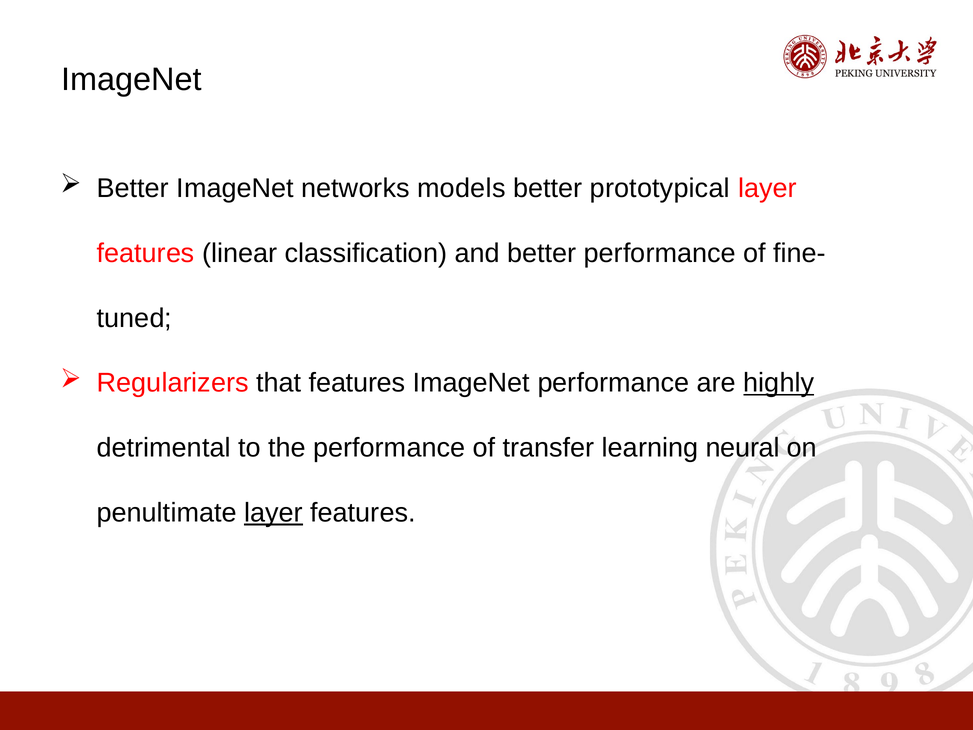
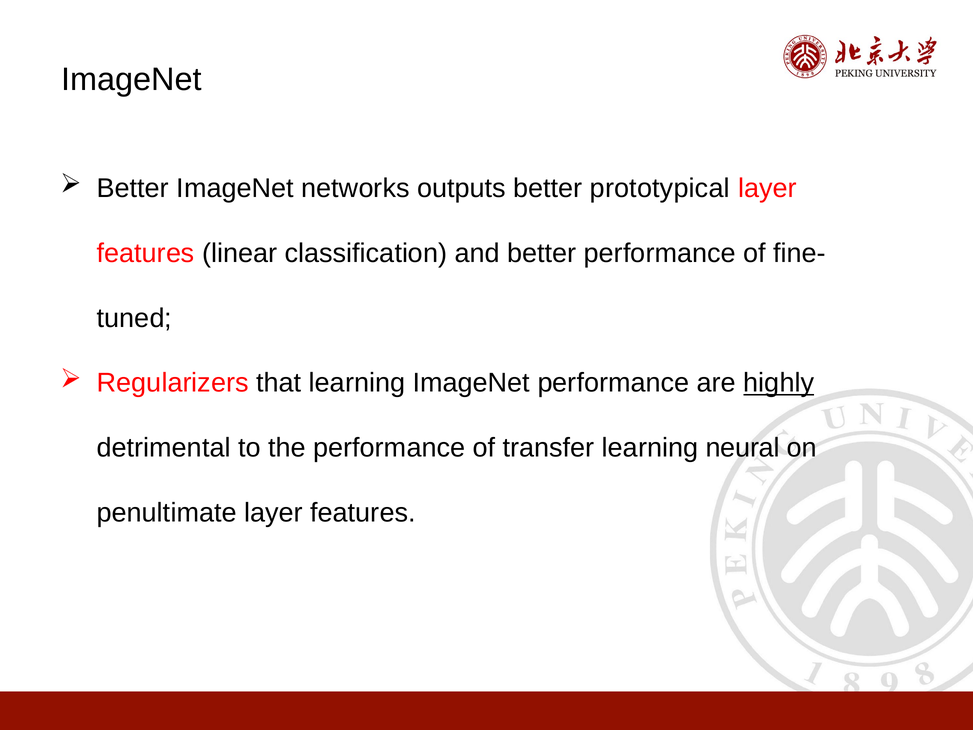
models: models -> outputs (461, 188)
that features: features -> learning (357, 383)
layer underline: present -> none (273, 513)
